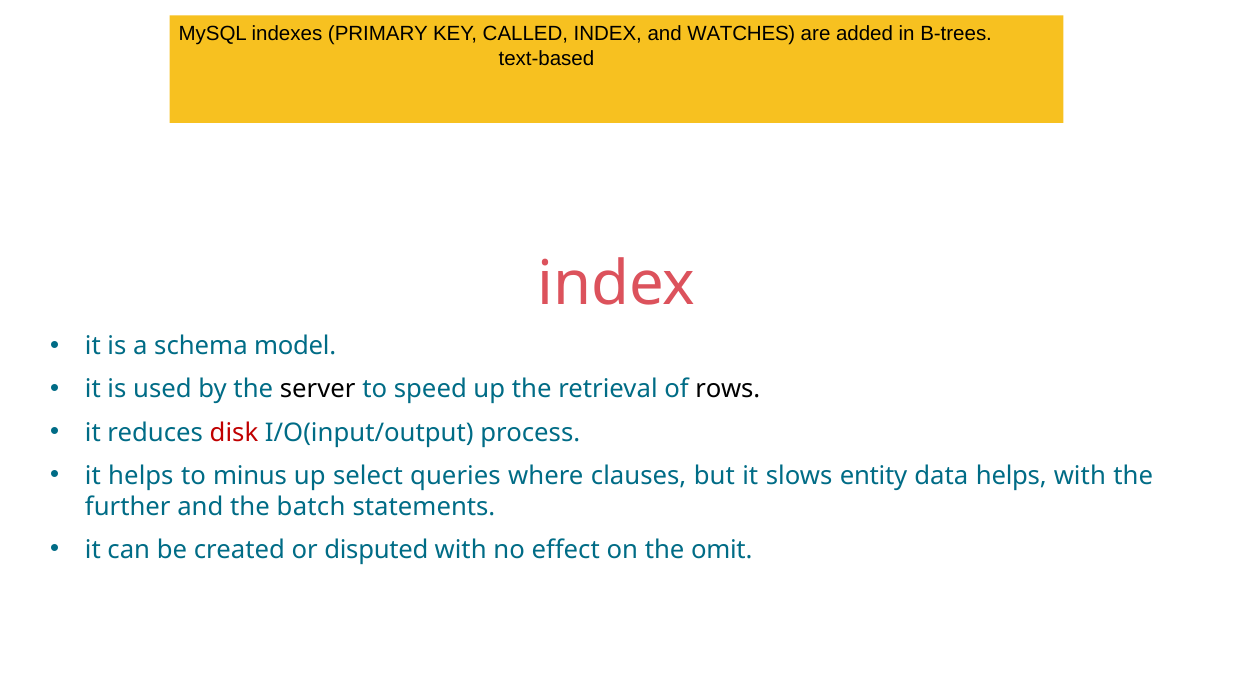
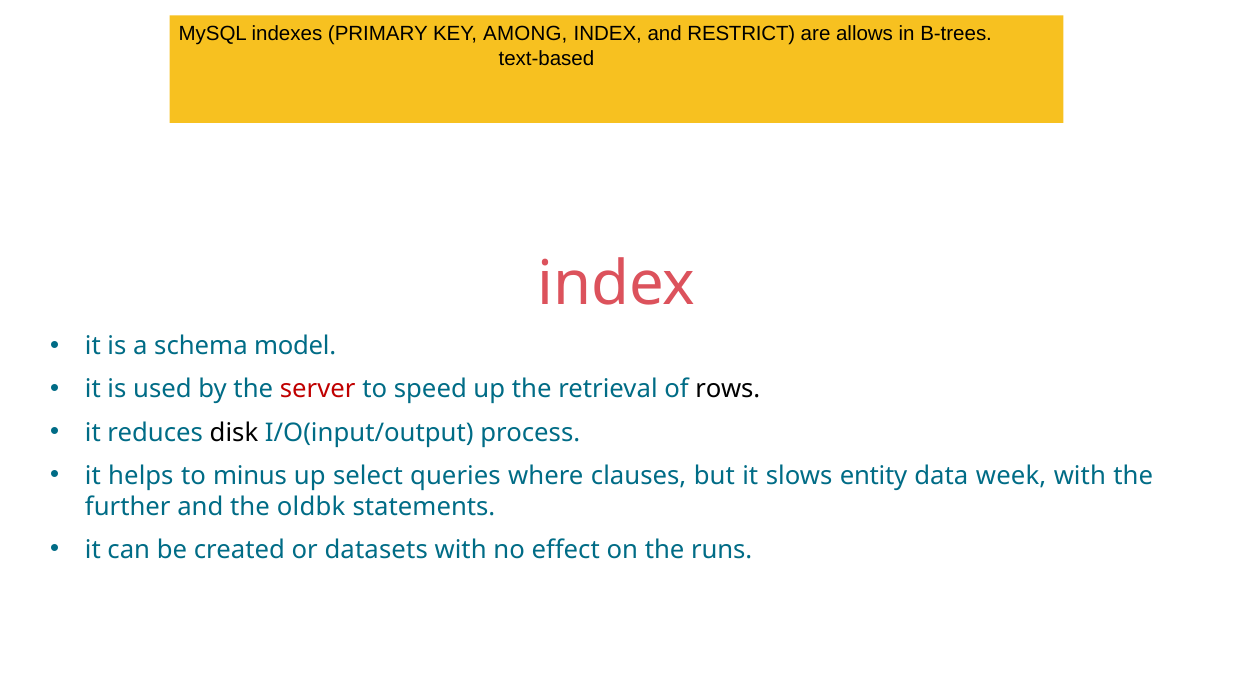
CALLED: CALLED -> AMONG (525, 34)
WATCHES: WATCHES -> RESTRICT (741, 34)
added: added -> allows (865, 34)
server colour: black -> red (318, 390)
disk colour: red -> black (234, 433)
data helps: helps -> week (1011, 476)
batch: batch -> oldbk (311, 507)
disputed: disputed -> datasets (376, 550)
omit: omit -> runs (722, 550)
